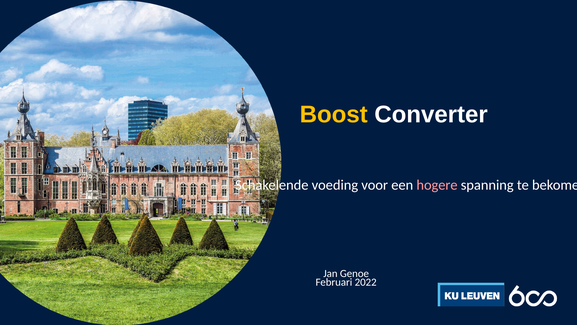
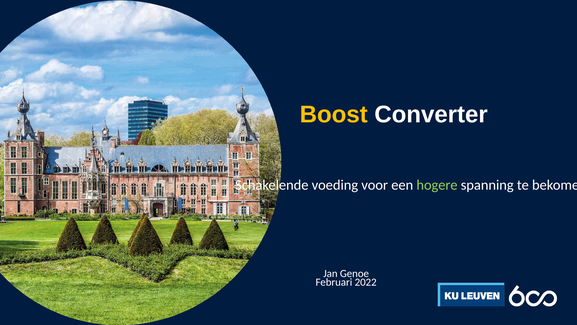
hogere colour: pink -> light green (437, 185)
